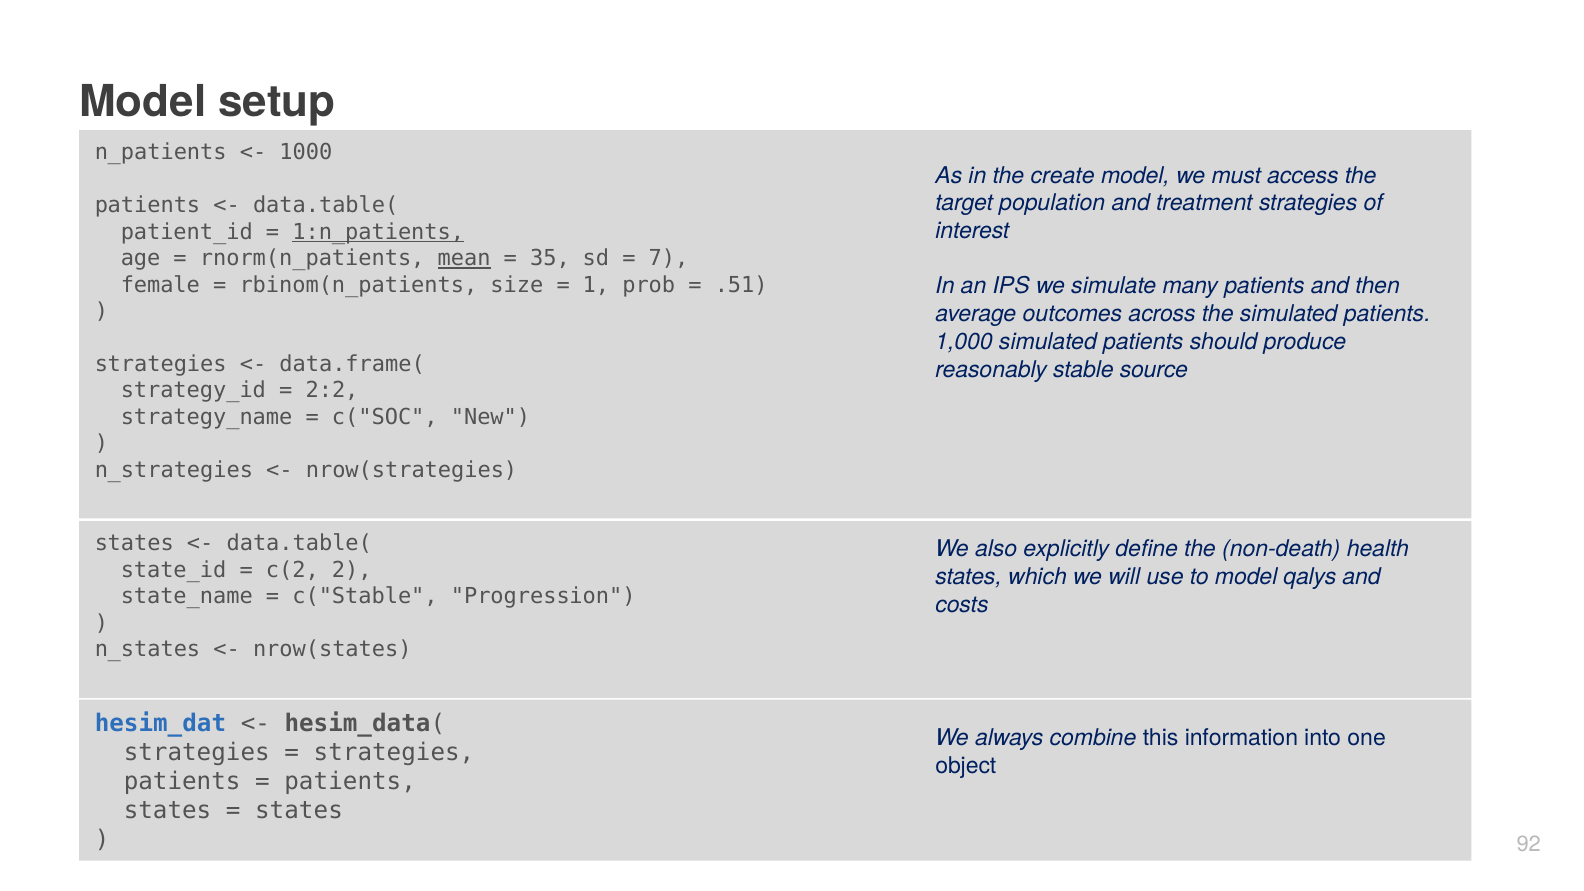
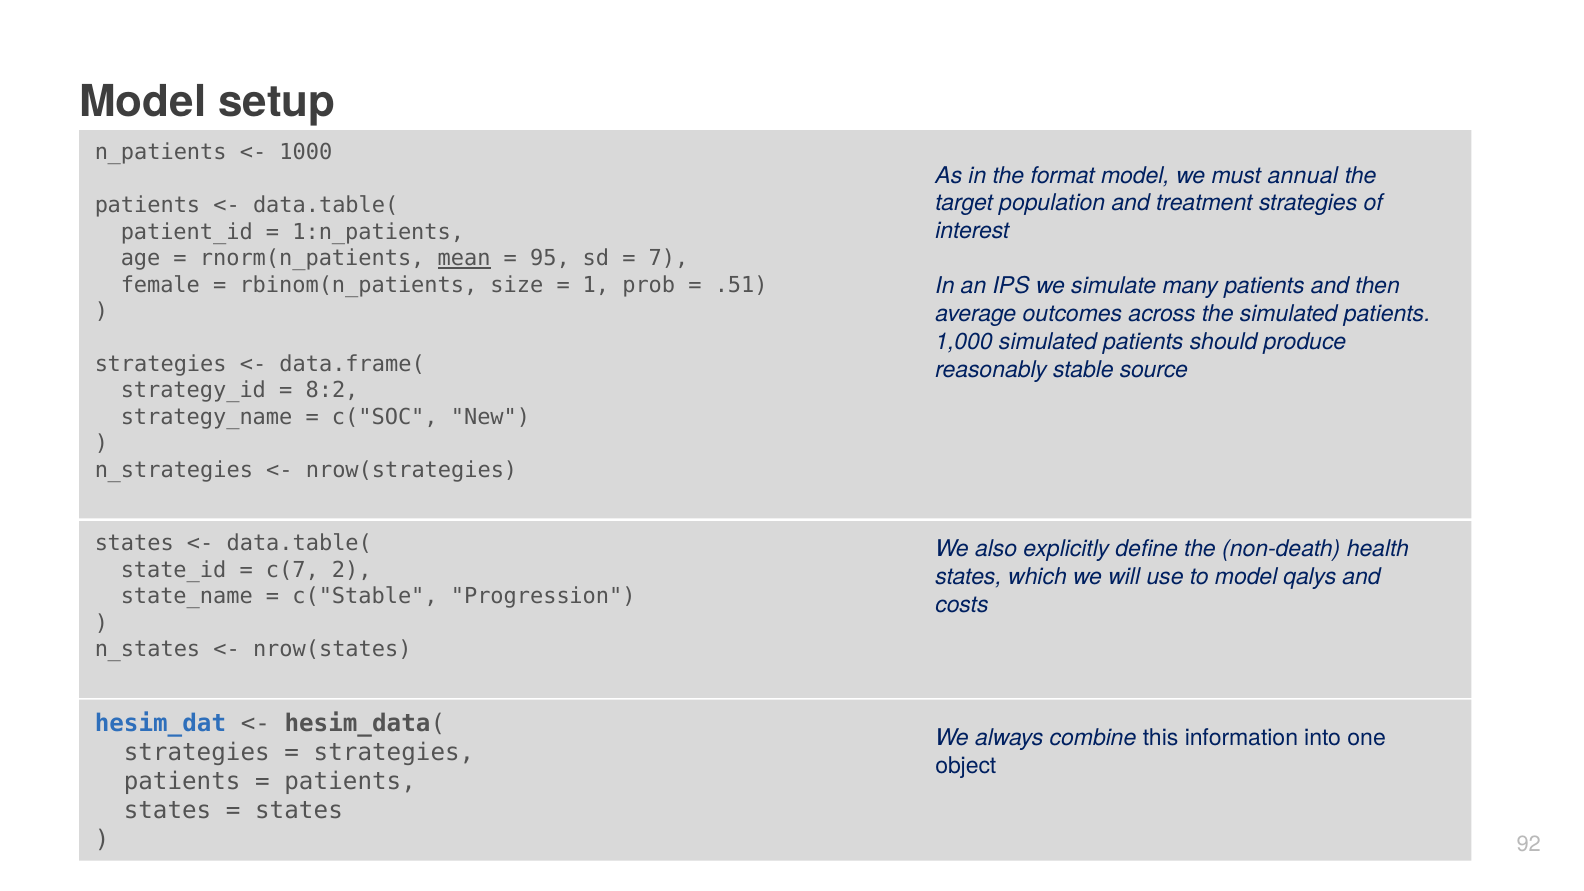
create: create -> format (1063, 176)
access: access -> annual (1303, 176)
1:n_patients underline: present -> none (378, 232)
35: 35 -> 95 (550, 258)
2:2: 2:2 -> 8:2 (332, 391)
c(2: c(2 -> c(7 (292, 570)
